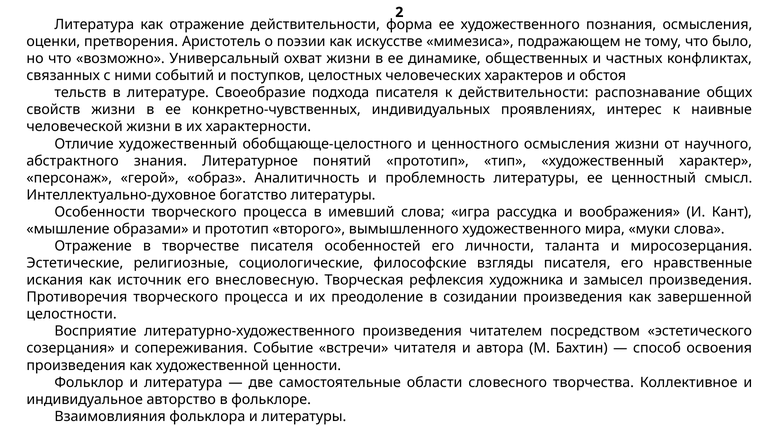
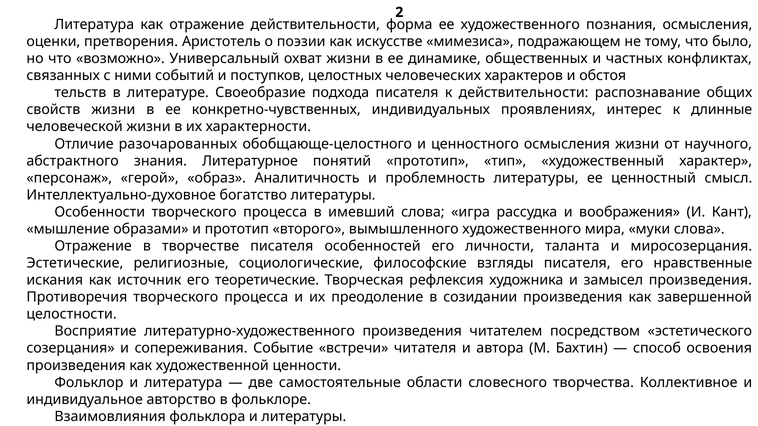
наивные: наивные -> длинные (722, 110)
Отличие художественный: художественный -> разочарованных (178, 144)
внесловесную: внесловесную -> теоретические (267, 280)
